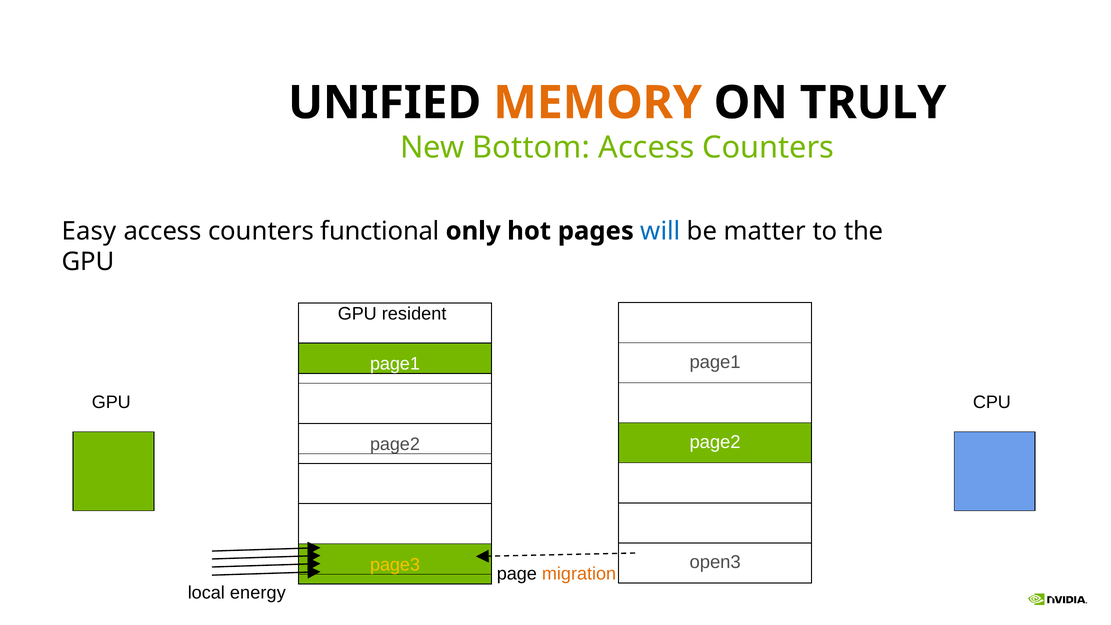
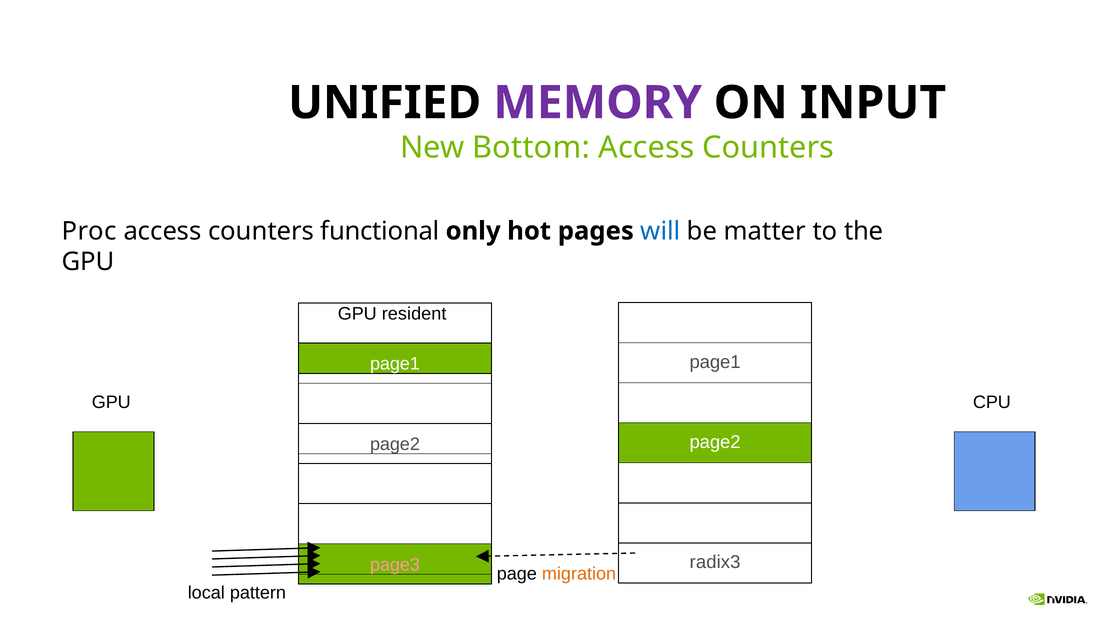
MEMORY colour: orange -> purple (598, 103)
TRULY: TRULY -> INPUT (873, 103)
Easy: Easy -> Proc (89, 231)
open3: open3 -> radix3 (715, 562)
page3 colour: yellow -> pink (395, 565)
energy: energy -> pattern (258, 593)
